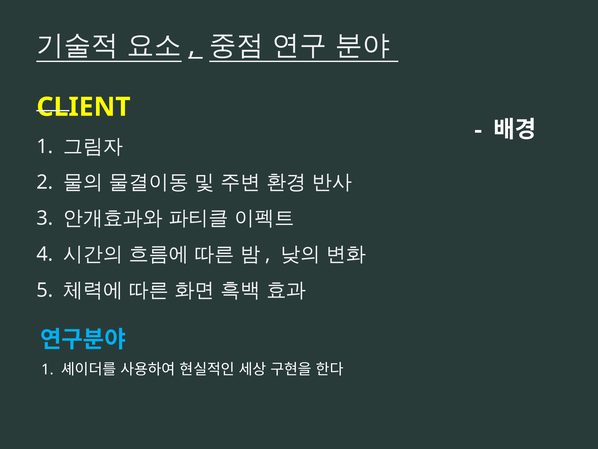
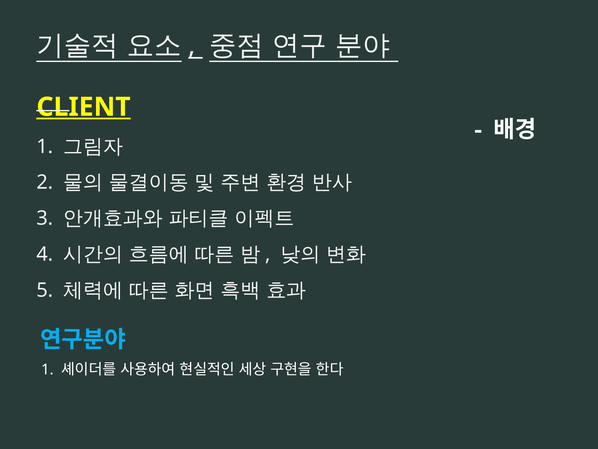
CLIENT underline: none -> present (84, 107)
